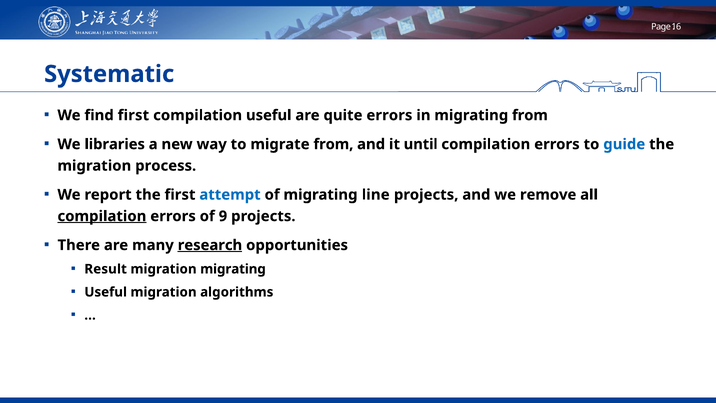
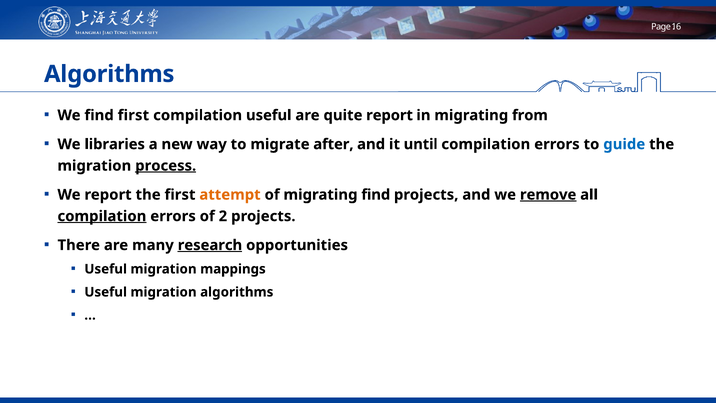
Systematic: Systematic -> Algorithms (109, 74)
quite errors: errors -> report (390, 115)
migrate from: from -> after (333, 144)
process underline: none -> present (166, 166)
attempt colour: blue -> orange (230, 195)
migrating line: line -> find (376, 195)
remove underline: none -> present (548, 195)
9: 9 -> 2 (223, 216)
Result: Result -> Useful (106, 269)
migration migrating: migrating -> mappings (233, 269)
